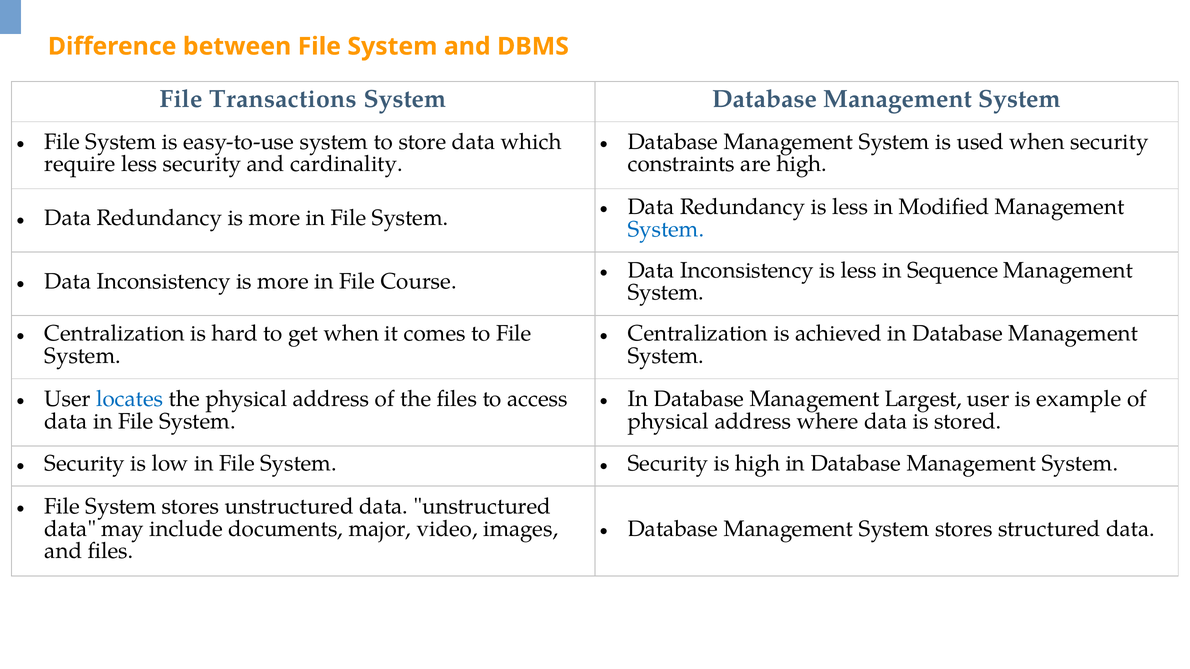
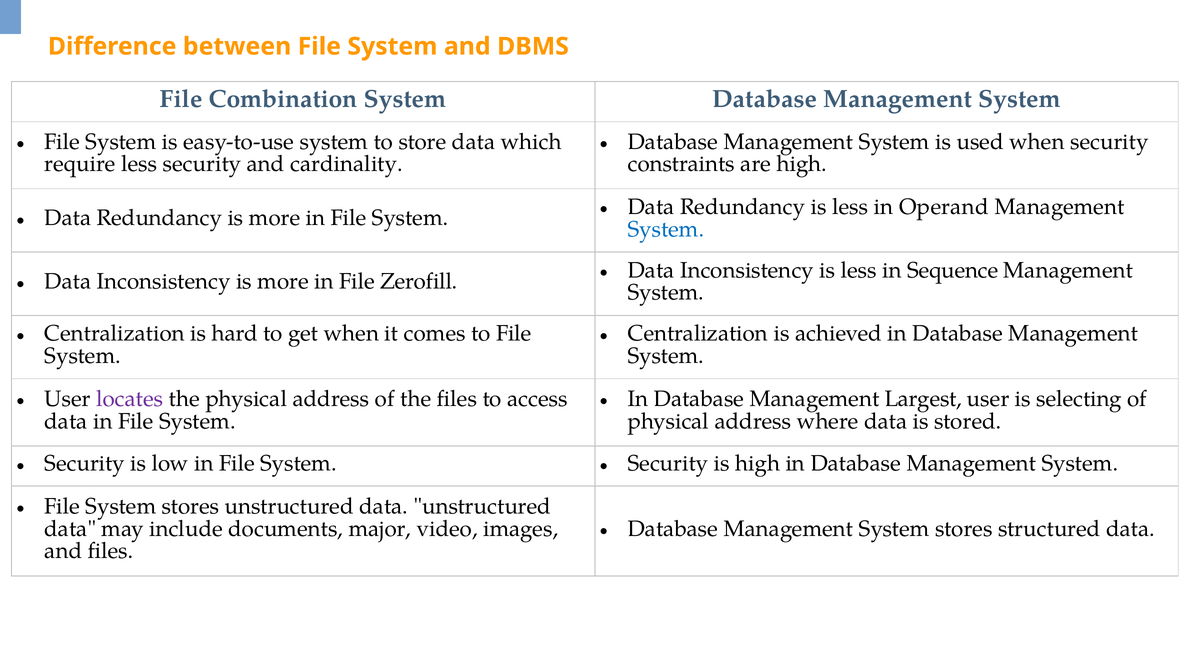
Transactions: Transactions -> Combination (283, 99)
Modified: Modified -> Operand (944, 207)
Course: Course -> Zerofill (419, 282)
locates colour: blue -> purple (130, 399)
example: example -> selecting (1079, 399)
